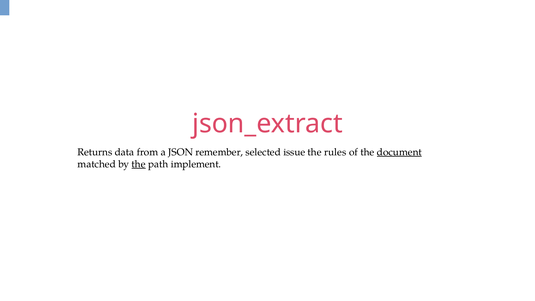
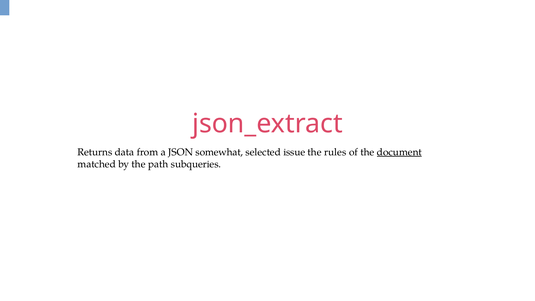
remember: remember -> somewhat (219, 152)
the underline: present -> none (139, 164)
implement: implement -> subqueries (196, 164)
